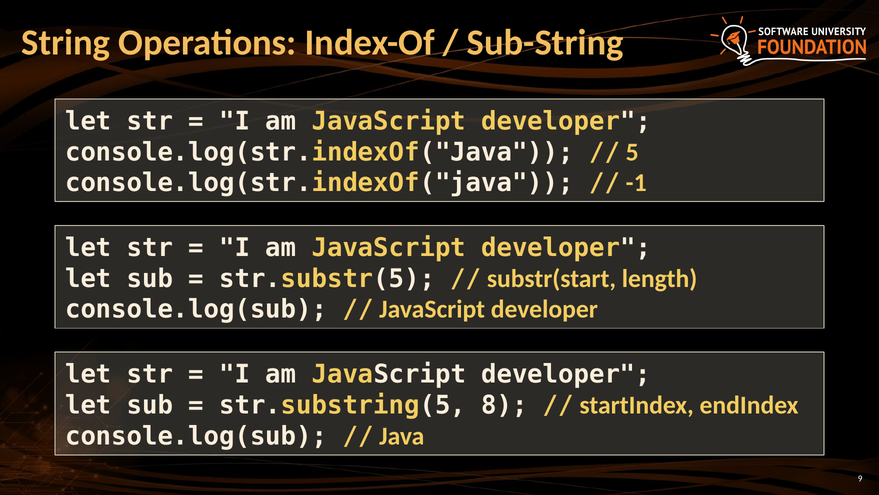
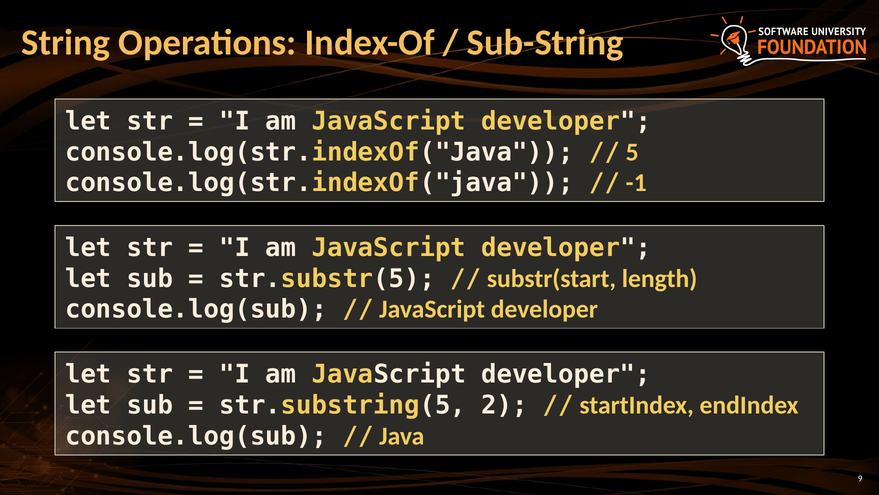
8: 8 -> 2 (504, 405)
